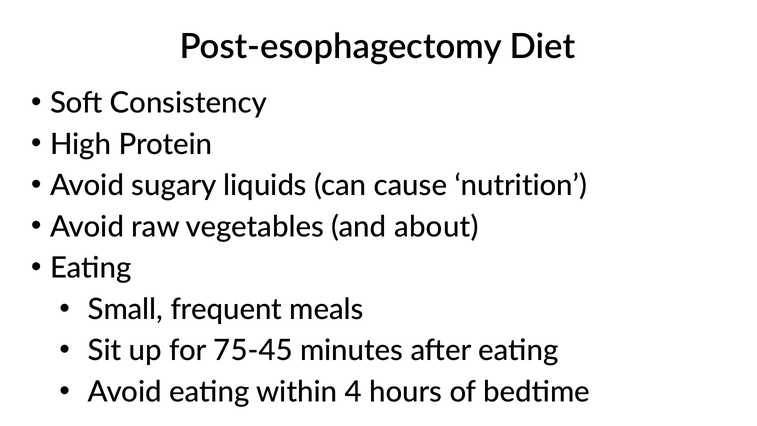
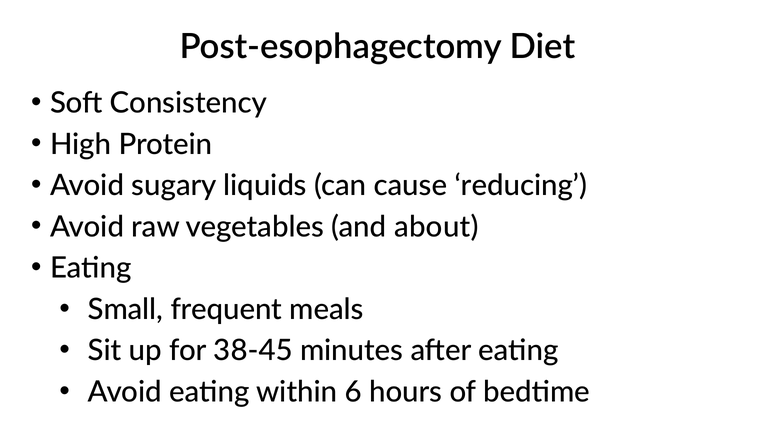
nutrition: nutrition -> reducing (521, 186)
75-45: 75-45 -> 38-45 (253, 351)
4: 4 -> 6 (353, 392)
